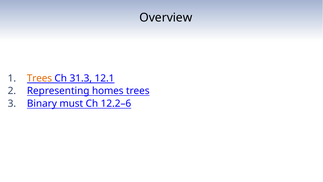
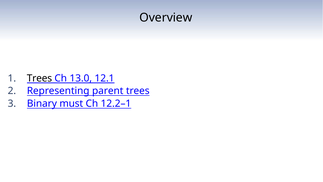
Trees colour: orange -> black (39, 78)
31.3: 31.3 -> 13.0 (81, 78)
homes: homes -> parent (108, 91)
12.2–6: 12.2–6 -> 12.2–1 (116, 104)
